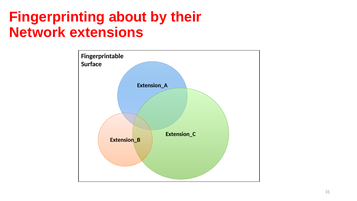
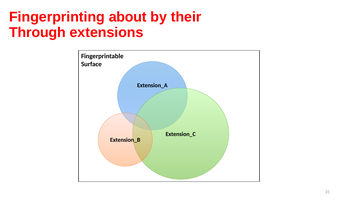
Network: Network -> Through (37, 32)
